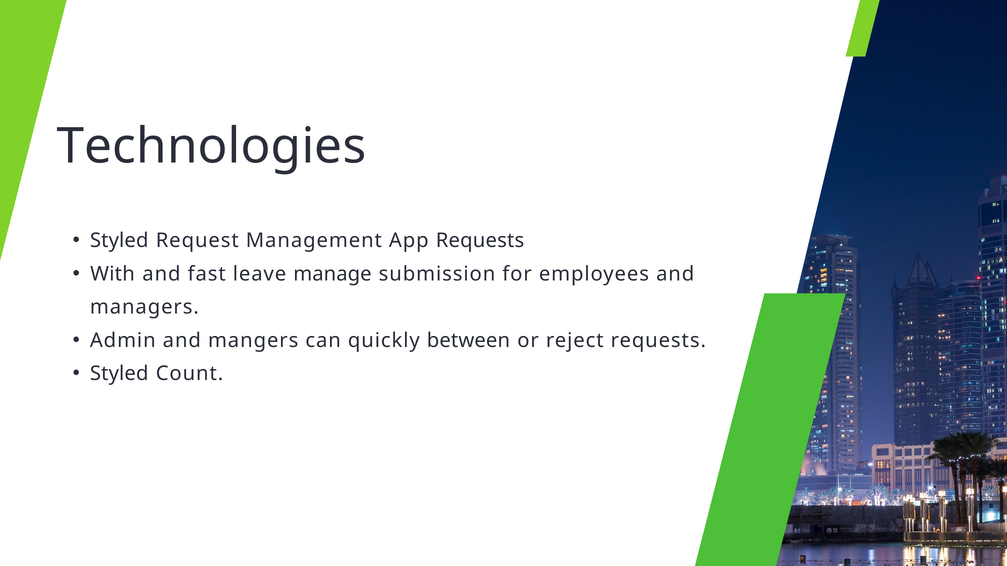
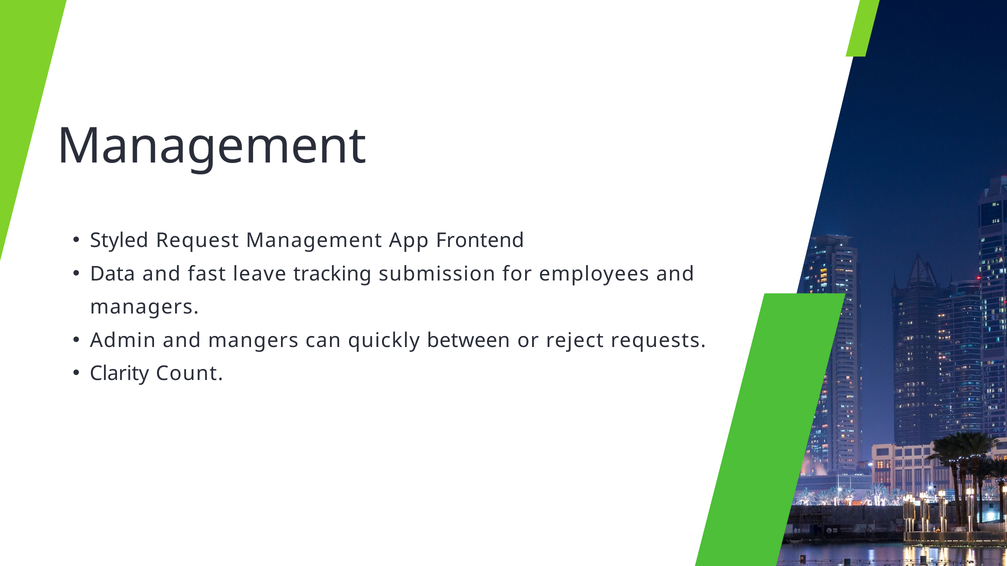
Technologies: Technologies -> Management (212, 146)
App Requests: Requests -> Frontend (480, 241)
With: With -> Data (113, 274)
manage: manage -> tracking (332, 274)
Styled: Styled -> Clarity (119, 374)
